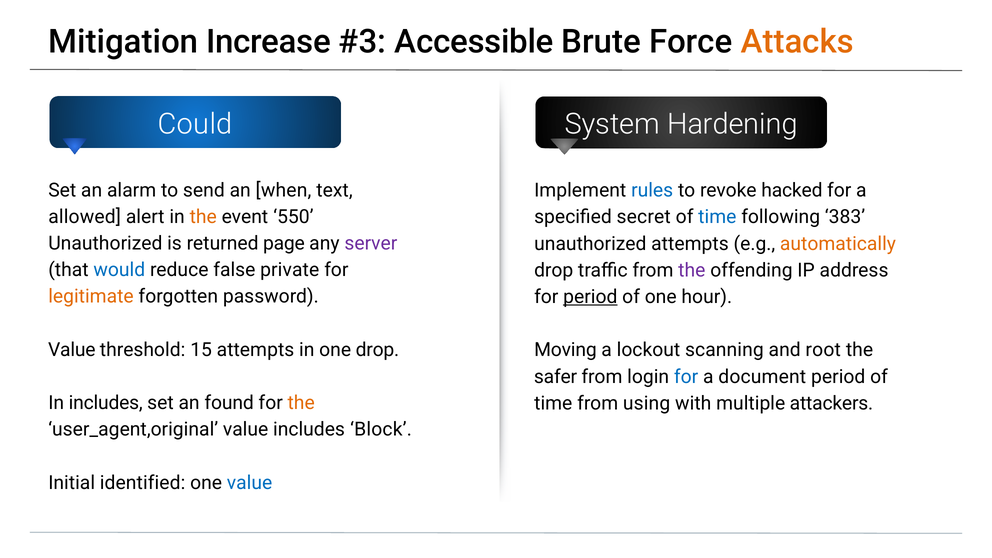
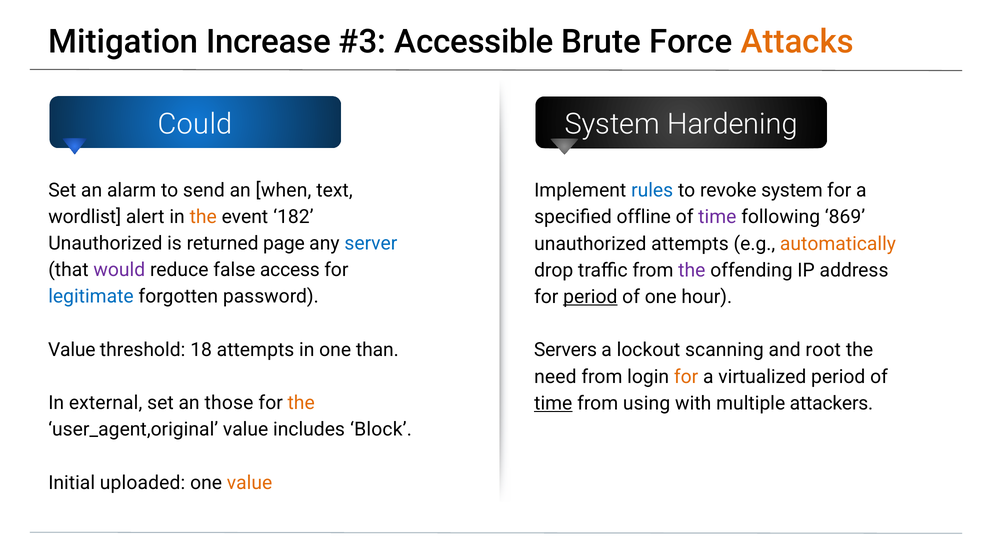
revoke hacked: hacked -> system (792, 190)
allowed: allowed -> wordlist (85, 217)
550: 550 -> 182 (293, 217)
secret: secret -> offline (644, 217)
time colour: blue -> purple (717, 217)
383: 383 -> 869 (845, 217)
server colour: purple -> blue (371, 243)
would colour: blue -> purple (119, 270)
private: private -> access (290, 270)
legitimate colour: orange -> blue (91, 297)
15: 15 -> 18 (201, 350)
one drop: drop -> than (377, 350)
Moving: Moving -> Servers (565, 350)
safer: safer -> need (555, 377)
for colour: blue -> orange (686, 377)
document: document -> virtualized (762, 377)
In includes: includes -> external (106, 403)
found: found -> those (229, 403)
time underline: none -> present (553, 403)
identified: identified -> uploaded (143, 483)
value colour: blue -> orange (250, 483)
